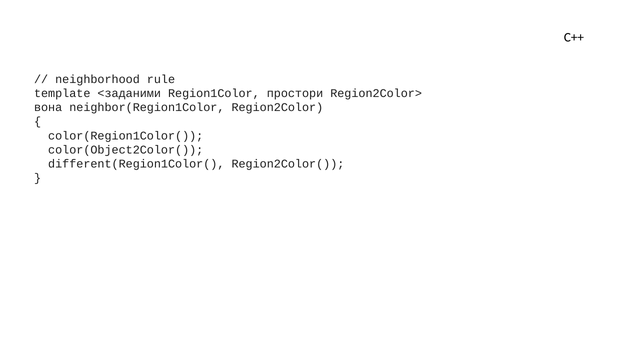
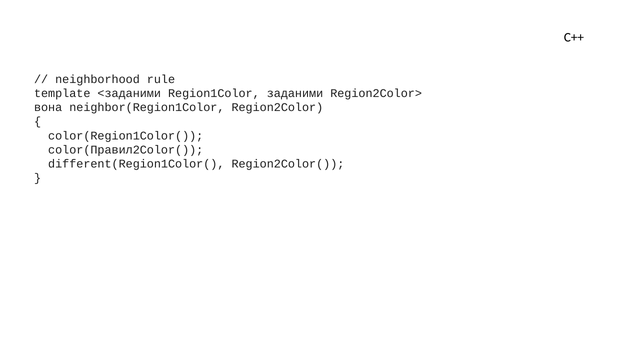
простори: простори -> заданими (295, 93)
color(Object2Color(: color(Object2Color( -> color(Правил2Color( (126, 150)
